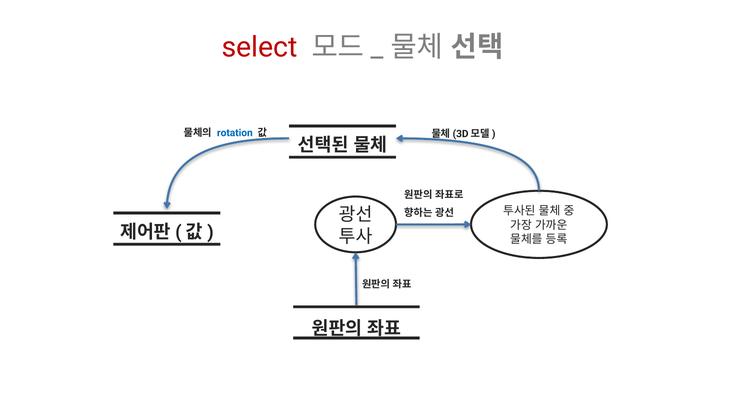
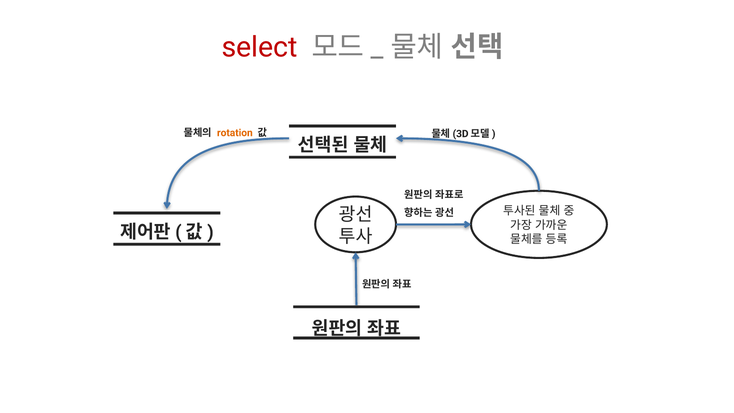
rotation colour: blue -> orange (235, 133)
